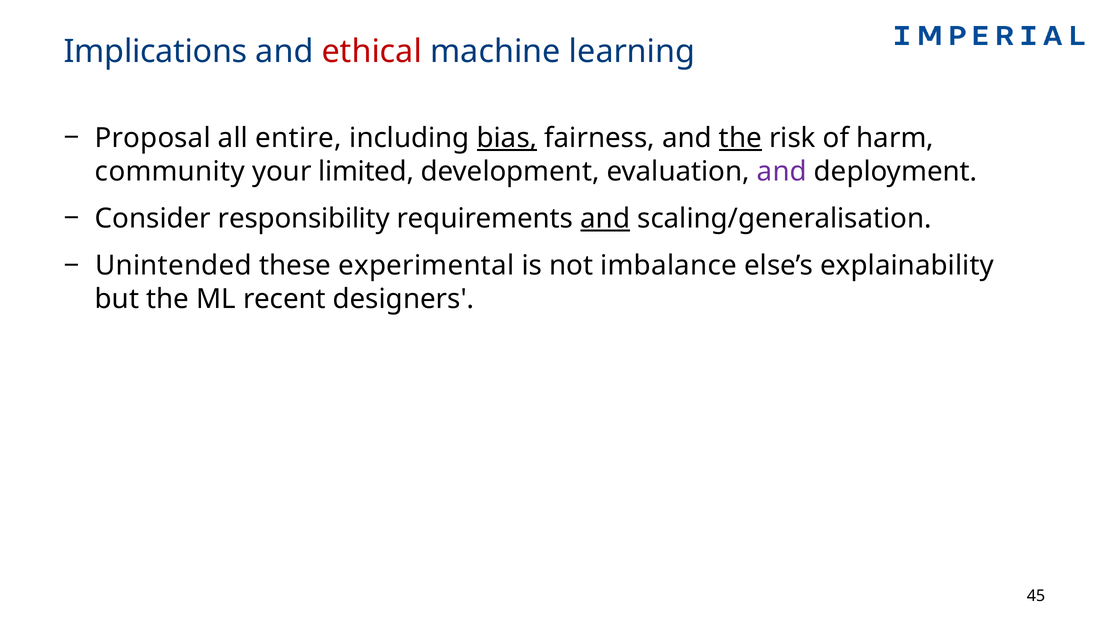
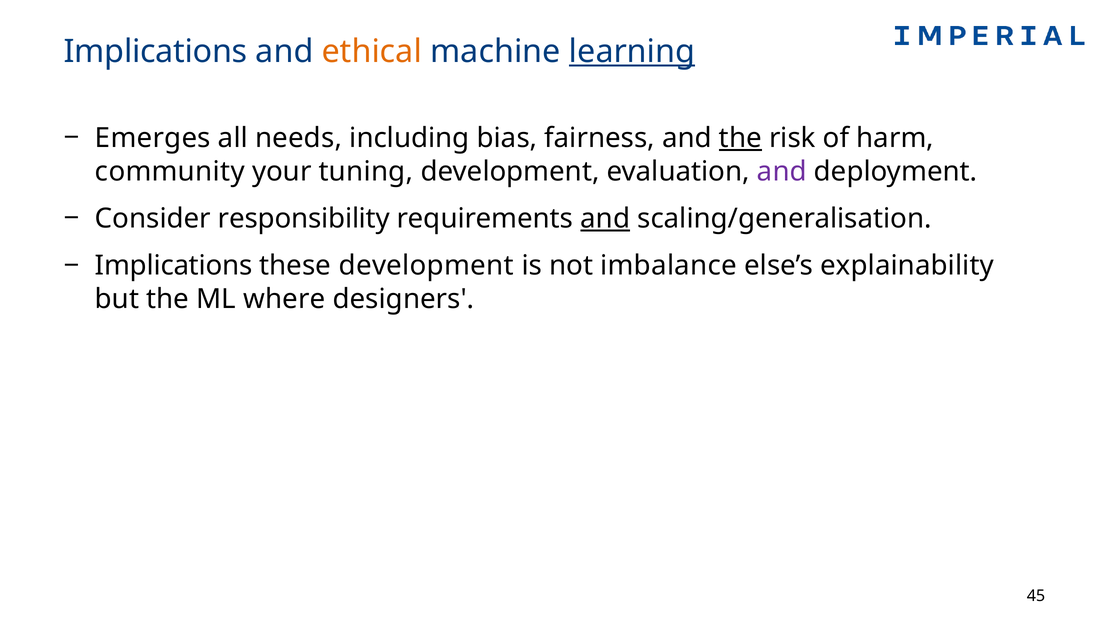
ethical colour: red -> orange (372, 52)
learning underline: none -> present (632, 52)
Proposal: Proposal -> Emerges (153, 138)
entire: entire -> needs (299, 138)
bias underline: present -> none (507, 138)
limited: limited -> tuning (366, 171)
Unintended: Unintended -> Implications (174, 266)
these experimental: experimental -> development (426, 266)
recent: recent -> where (284, 299)
